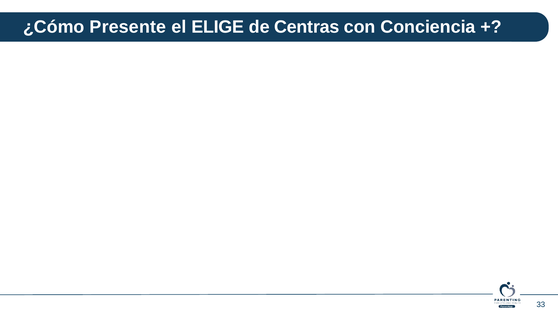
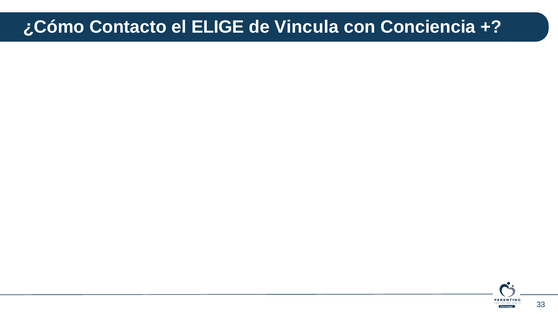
Presente: Presente -> Contacto (128, 27)
Centras: Centras -> Vincula (307, 27)
